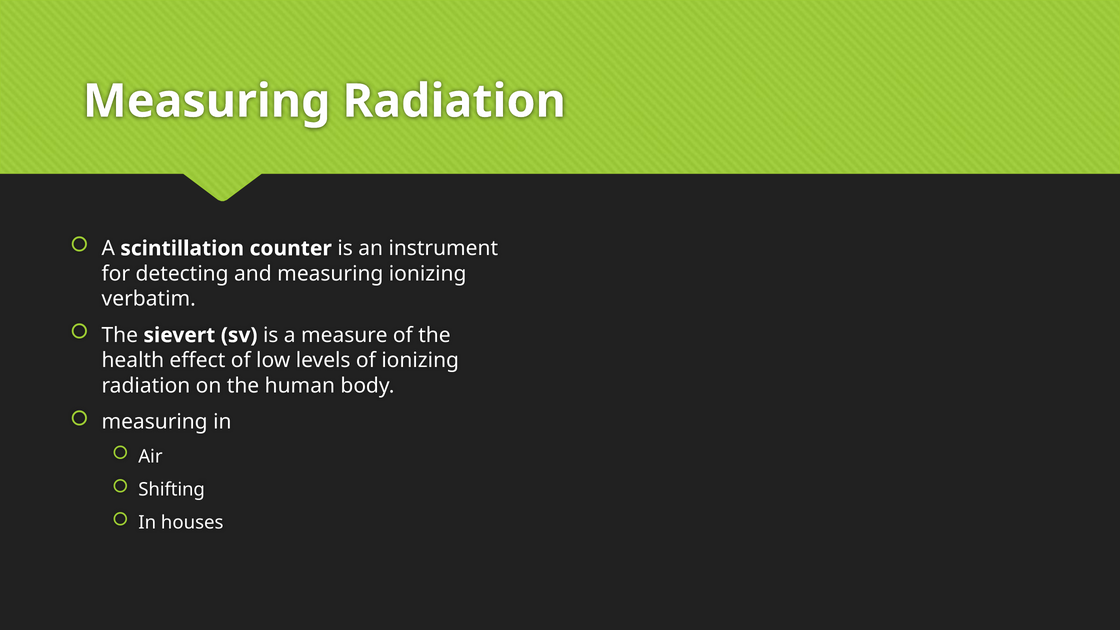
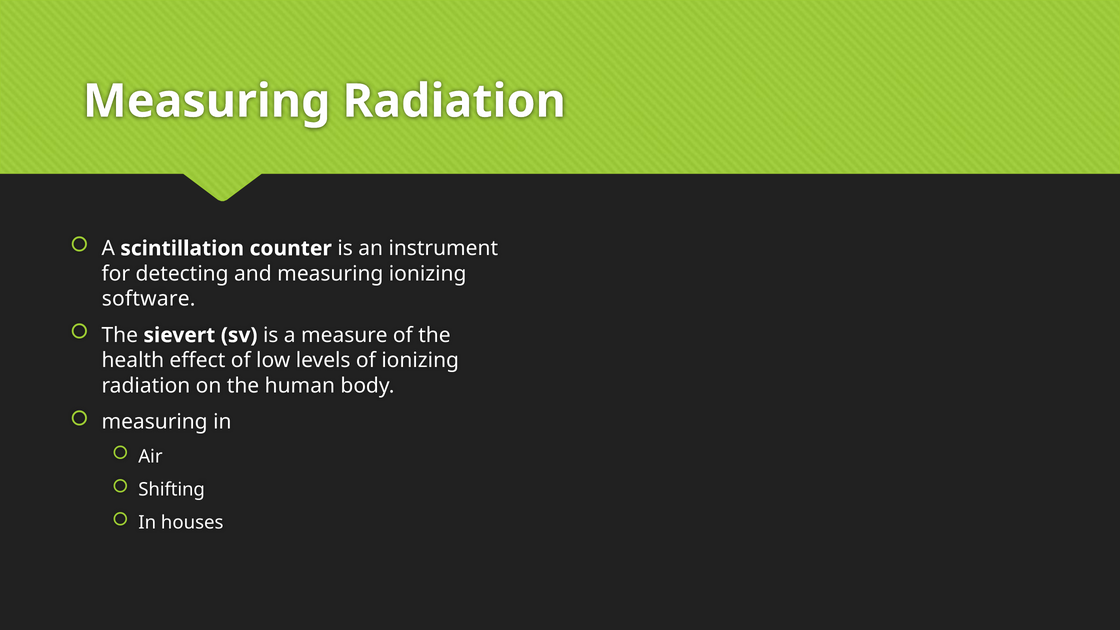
verbatim: verbatim -> software (149, 299)
